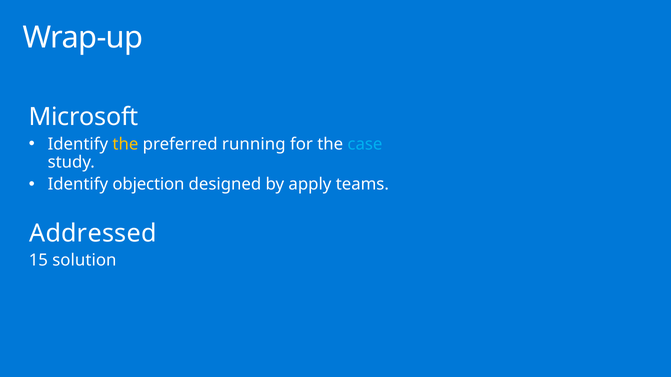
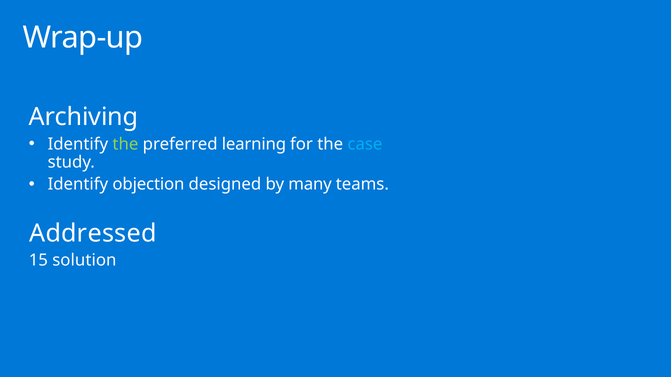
Microsoft: Microsoft -> Archiving (84, 117)
the colour: yellow -> light green (125, 144)
running: running -> learning (254, 144)
apply: apply -> many (310, 185)
